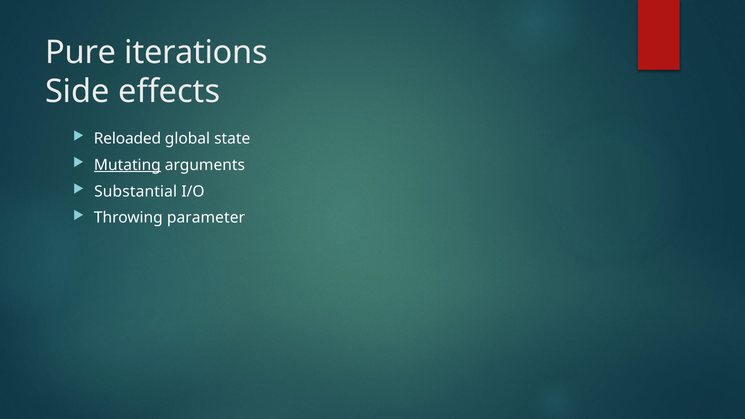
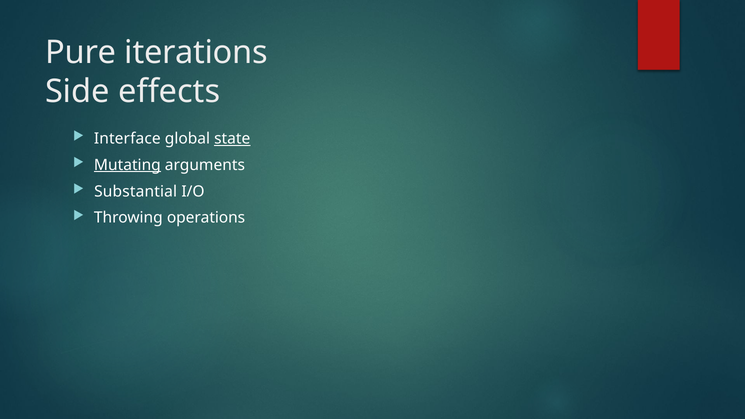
Reloaded: Reloaded -> Interface (127, 139)
state underline: none -> present (232, 139)
parameter: parameter -> operations (206, 218)
